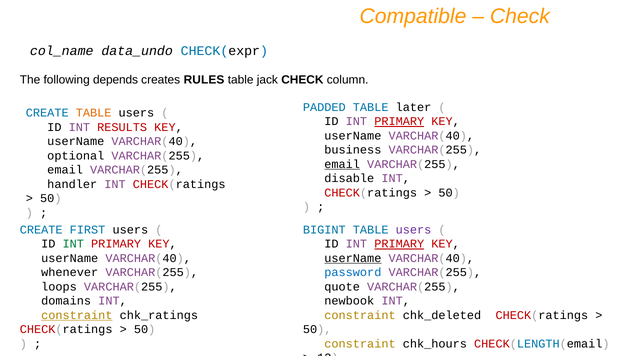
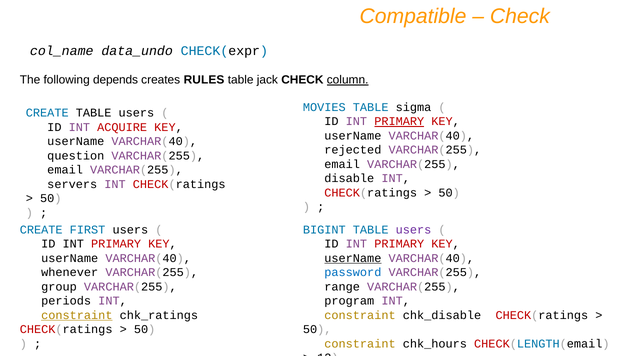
column underline: none -> present (348, 80)
PADDED: PADDED -> MOVIES (324, 107)
later: later -> sigma (413, 107)
TABLE colour: orange -> black (94, 113)
RESULTS: RESULTS -> ACQUIRE (122, 128)
business: business -> rejected (353, 150)
optional: optional -> question (76, 156)
email underline: present -> none (342, 164)
handler: handler -> servers (72, 185)
INT colour: green -> black (73, 244)
PRIMARY underline: present -> none (399, 244)
loops: loops -> group (59, 287)
quote: quote -> range (342, 287)
domains: domains -> periods (66, 301)
newbook: newbook -> program (349, 301)
chk_deleted: chk_deleted -> chk_disable (442, 316)
